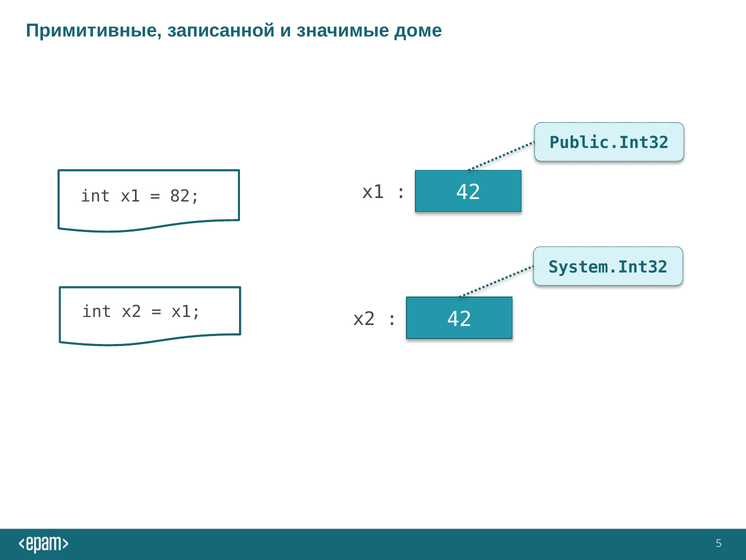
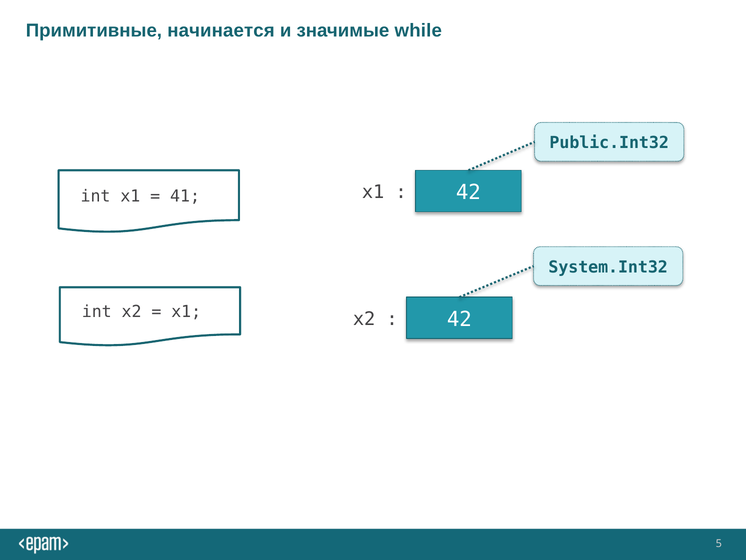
записанной: записанной -> начинается (221, 31)
доме: доме -> while (418, 31)
82: 82 -> 41 (185, 196)
